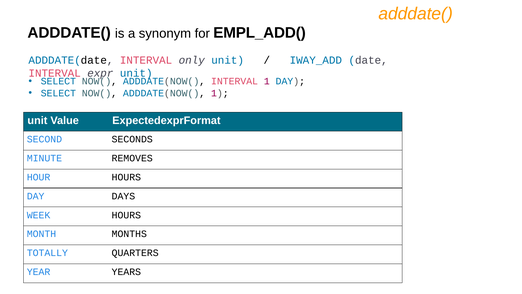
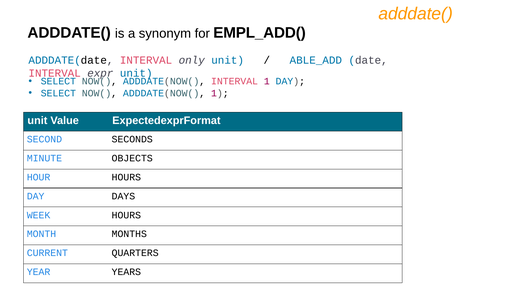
IWAY_ADD: IWAY_ADD -> ABLE_ADD (316, 60)
REMOVES: REMOVES -> OBJECTS (132, 158)
TOTALLY: TOTALLY -> CURRENT (47, 253)
